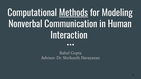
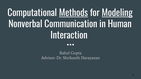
Modeling underline: none -> present (117, 13)
